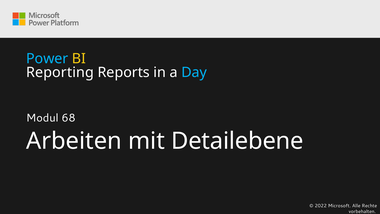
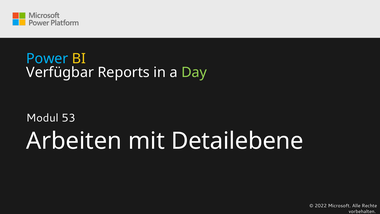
Reporting: Reporting -> Verfügbar (60, 72)
Day colour: light blue -> light green (194, 72)
68: 68 -> 53 (69, 118)
